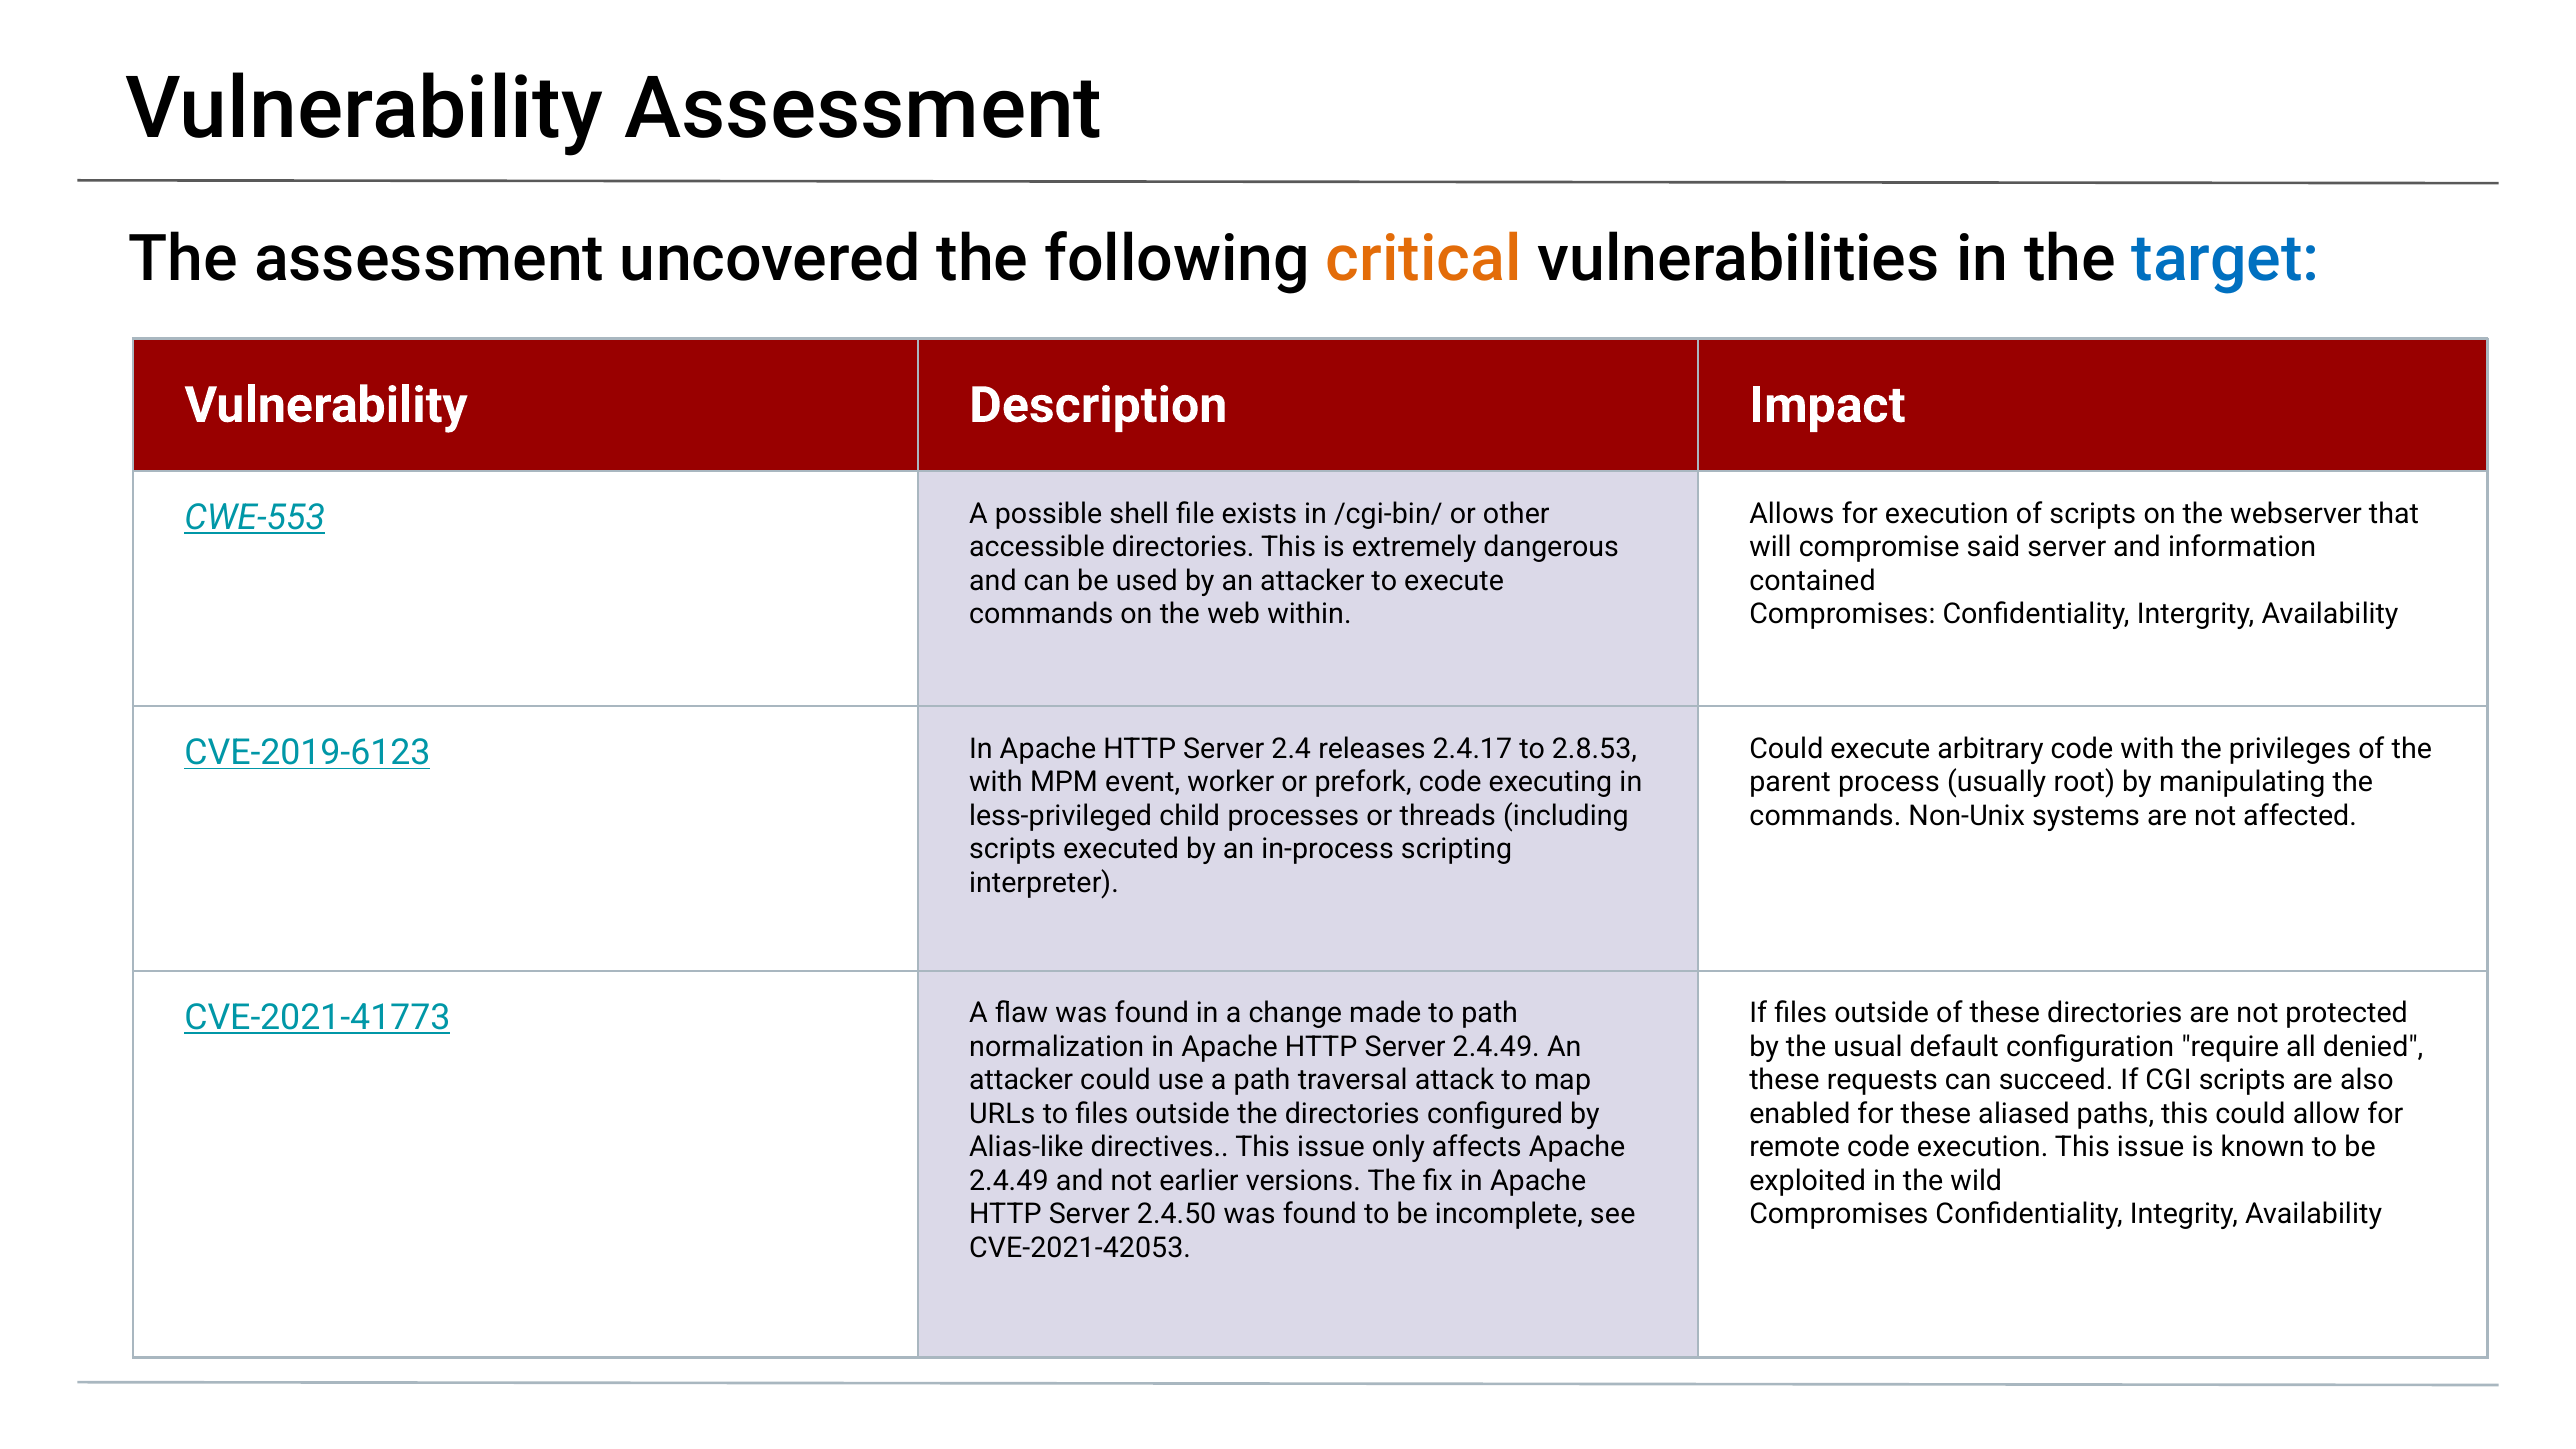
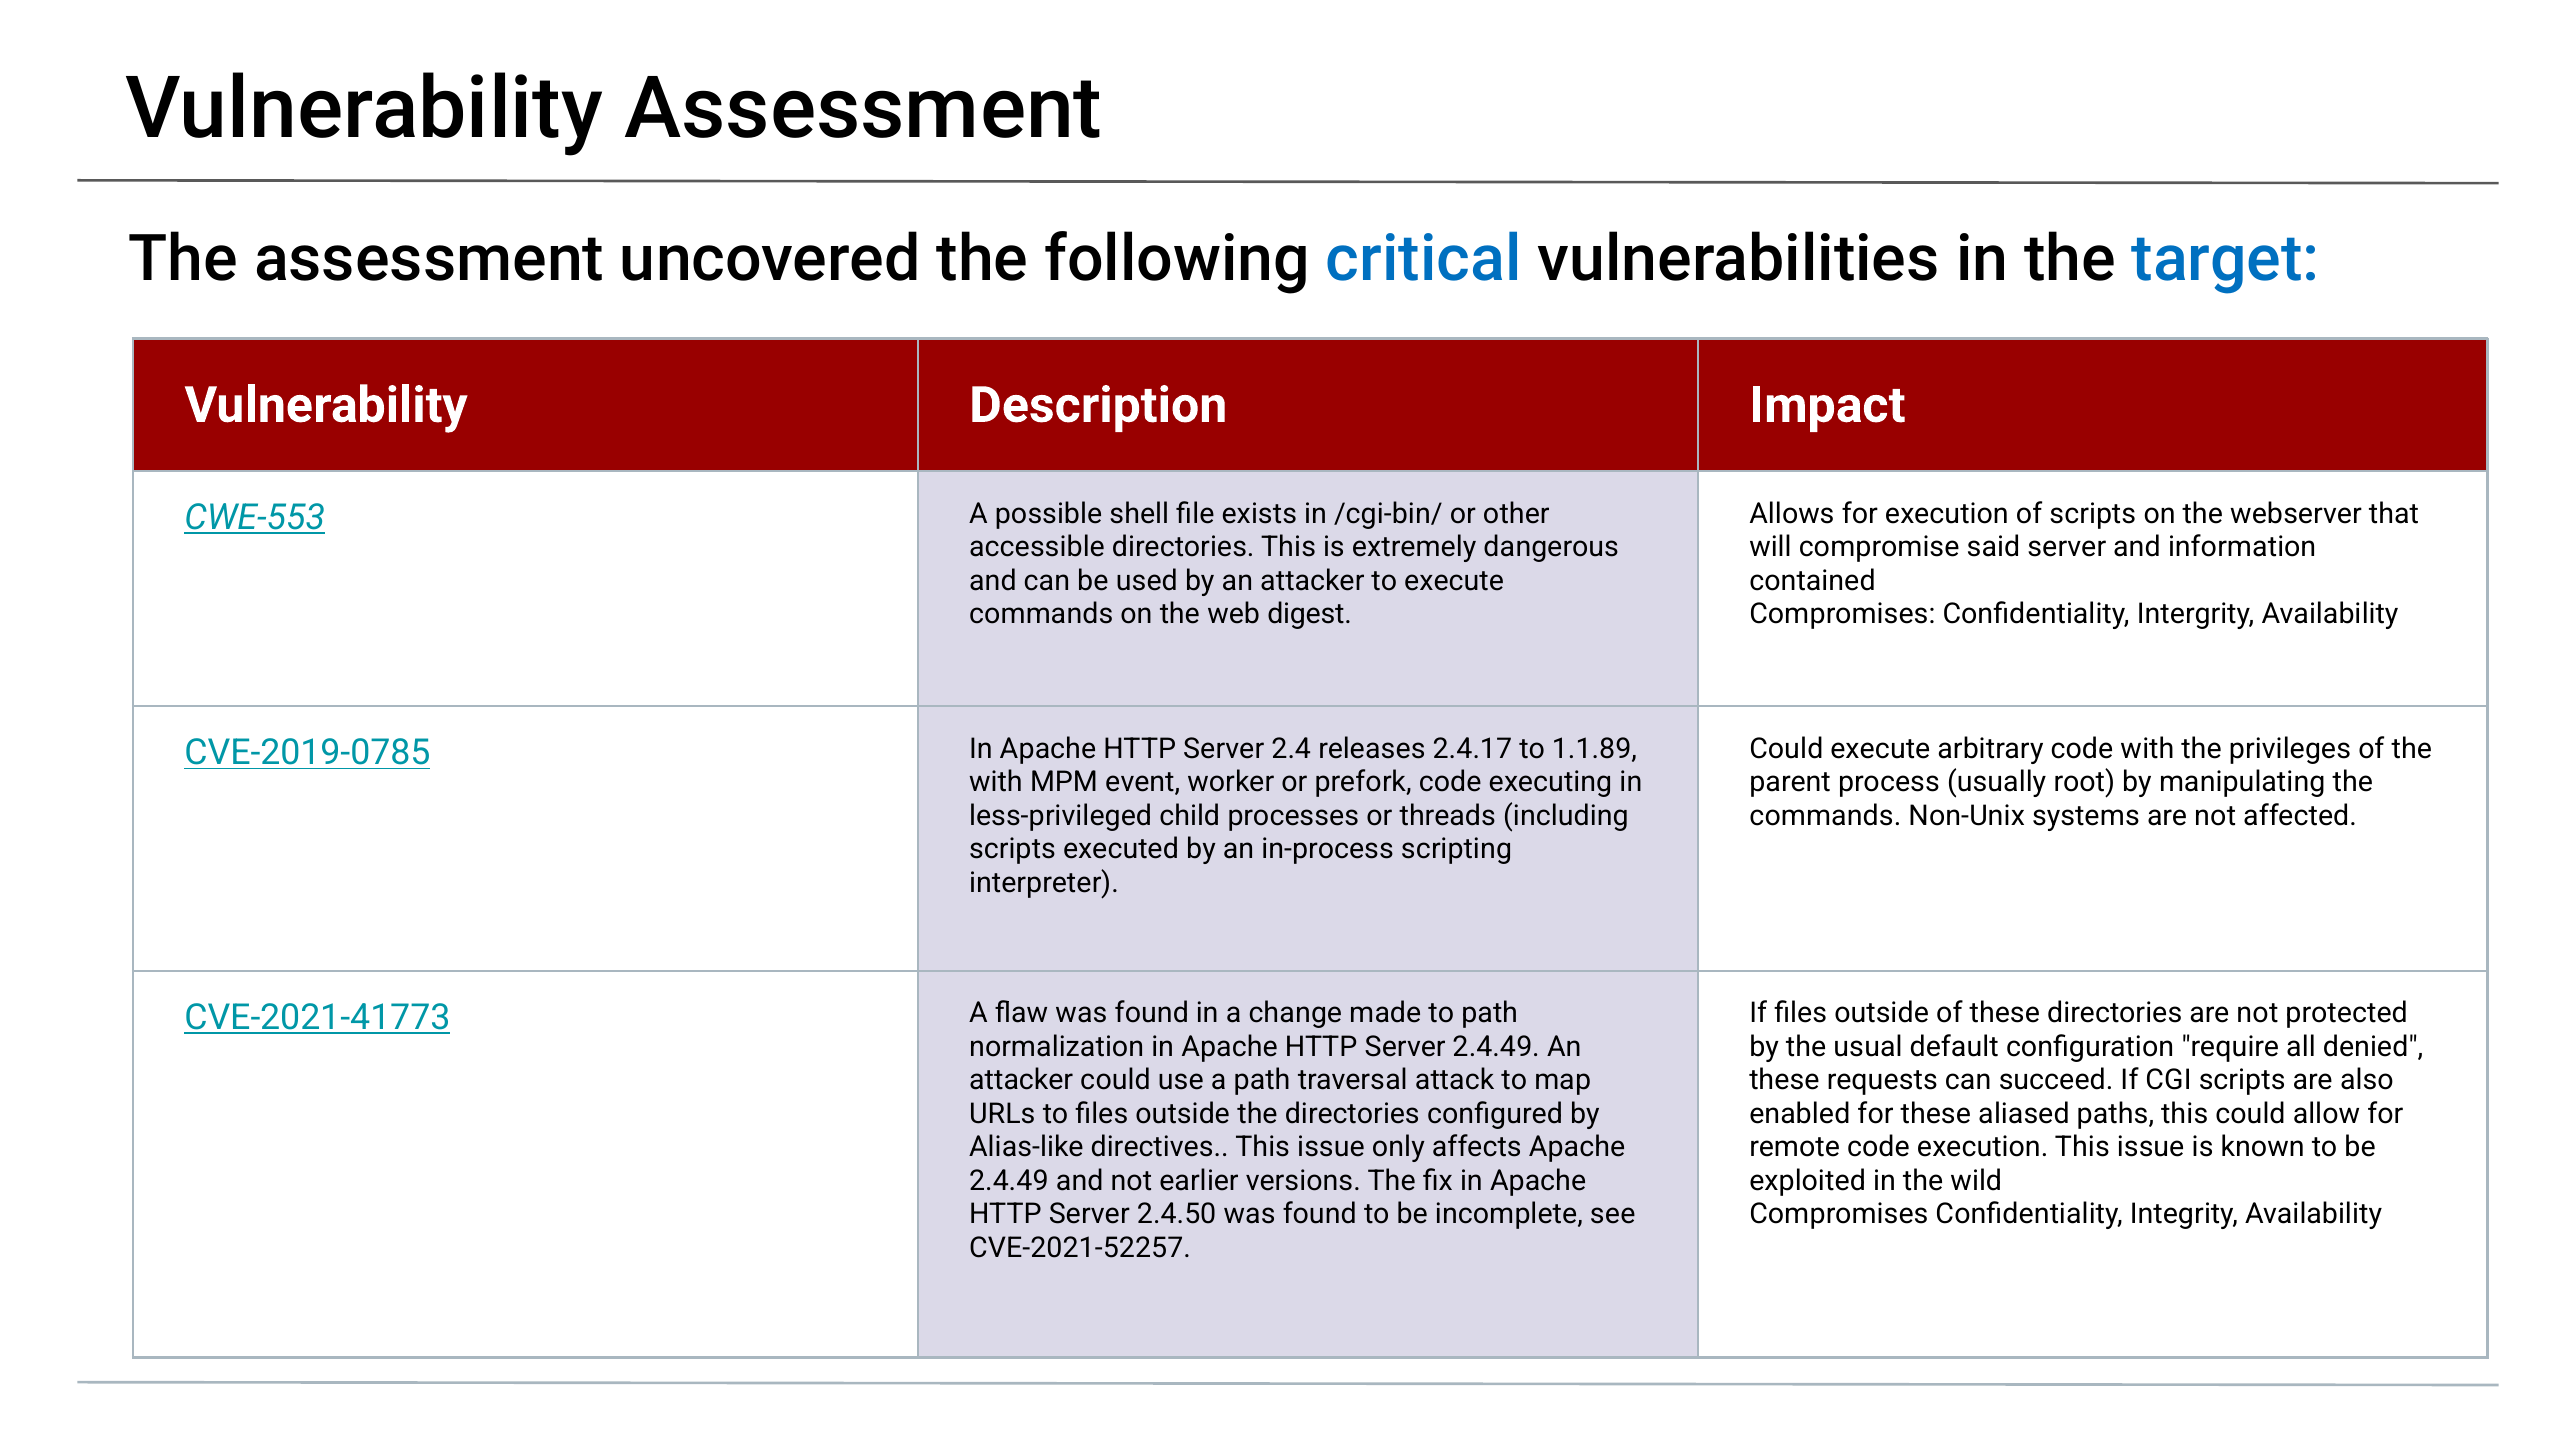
critical colour: orange -> blue (1424, 259)
within: within -> digest (1310, 614)
CVE-2019-6123: CVE-2019-6123 -> CVE-2019-0785 (307, 753)
2.8.53: 2.8.53 -> 1.1.89 (1594, 749)
CVE-2021-42053: CVE-2021-42053 -> CVE-2021-52257 (1080, 1248)
